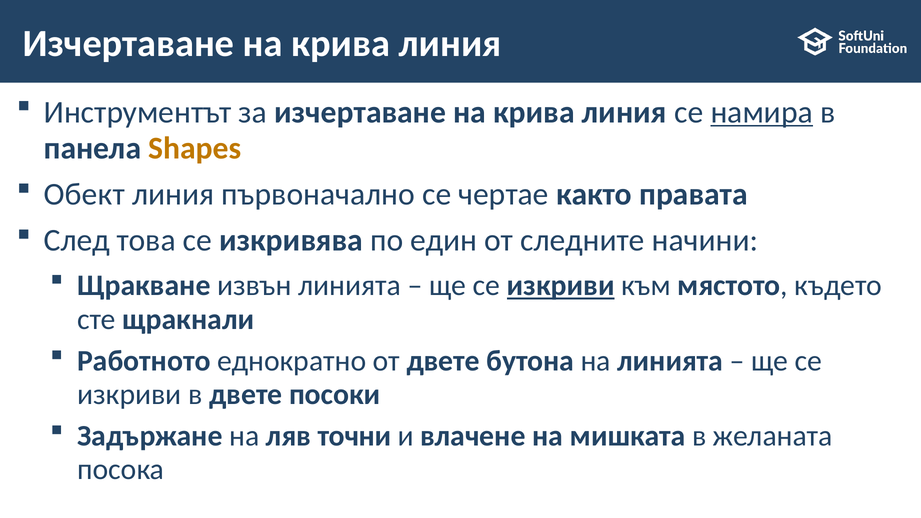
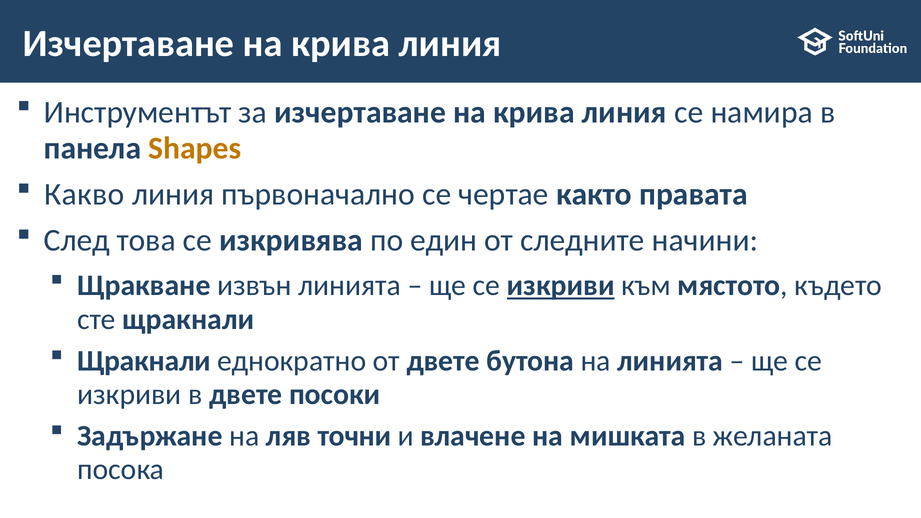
намира underline: present -> none (762, 112)
Обект: Обект -> Какво (84, 194)
Работното: Работното -> Щракнали (144, 361)
